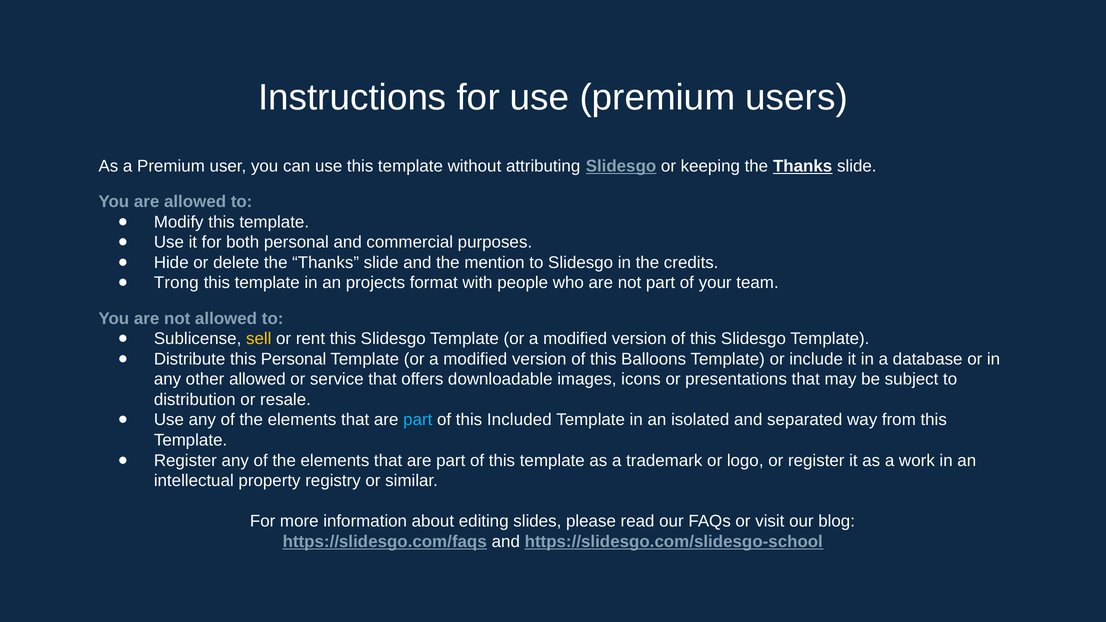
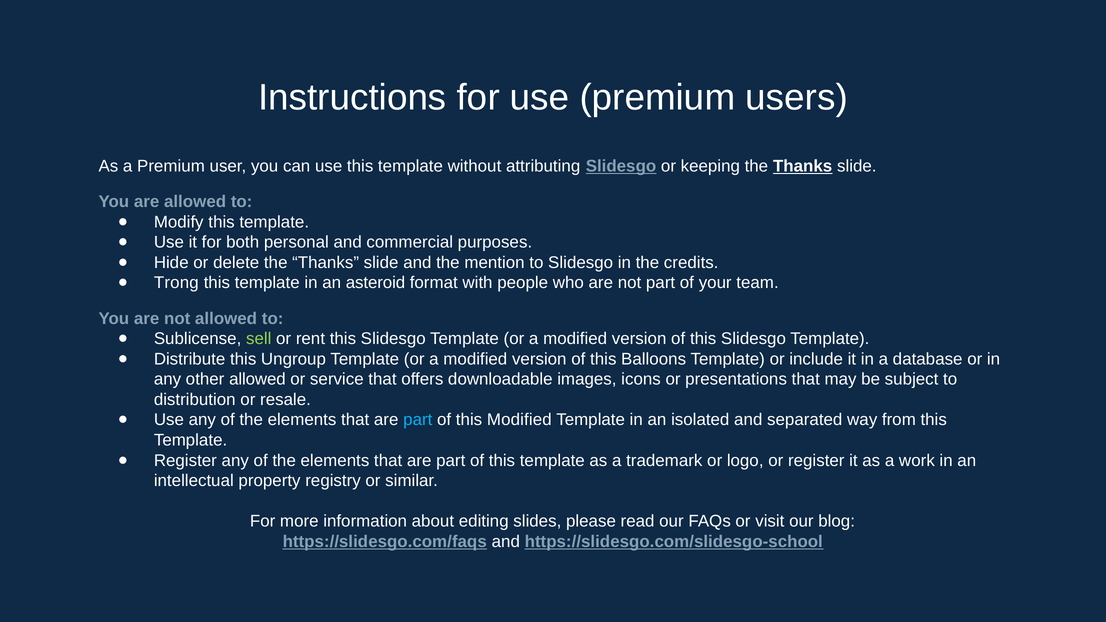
projects: projects -> asteroid (376, 283)
sell colour: yellow -> light green (259, 339)
this Personal: Personal -> Ungroup (293, 359)
this Included: Included -> Modified (519, 420)
